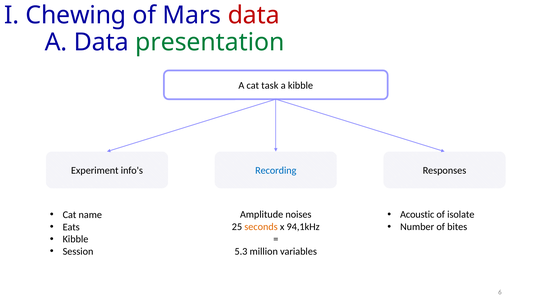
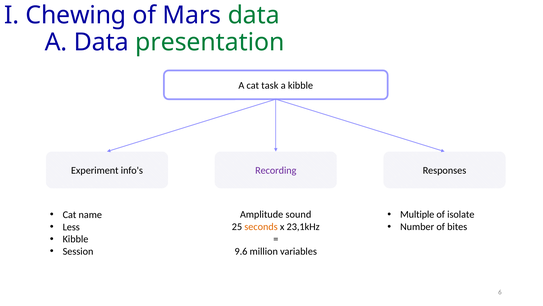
data colour: red -> green (254, 15)
Recording colour: blue -> purple (276, 170)
Acoustic: Acoustic -> Multiple (417, 214)
noises: noises -> sound (298, 214)
Eats: Eats -> Less (71, 227)
94,1kHz: 94,1kHz -> 23,1kHz (303, 226)
5.3: 5.3 -> 9.6 (241, 251)
